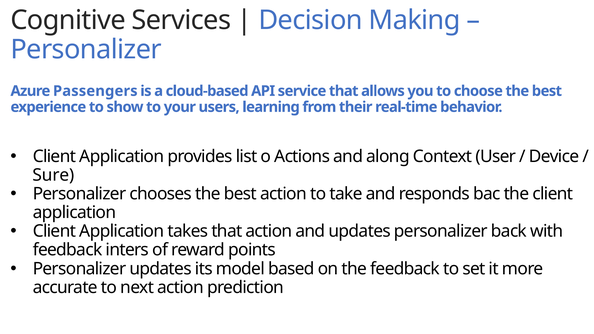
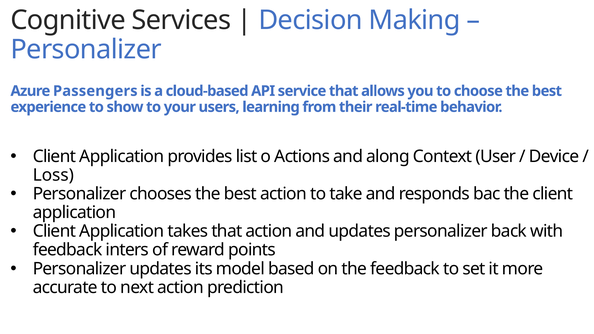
Sure: Sure -> Loss (53, 175)
